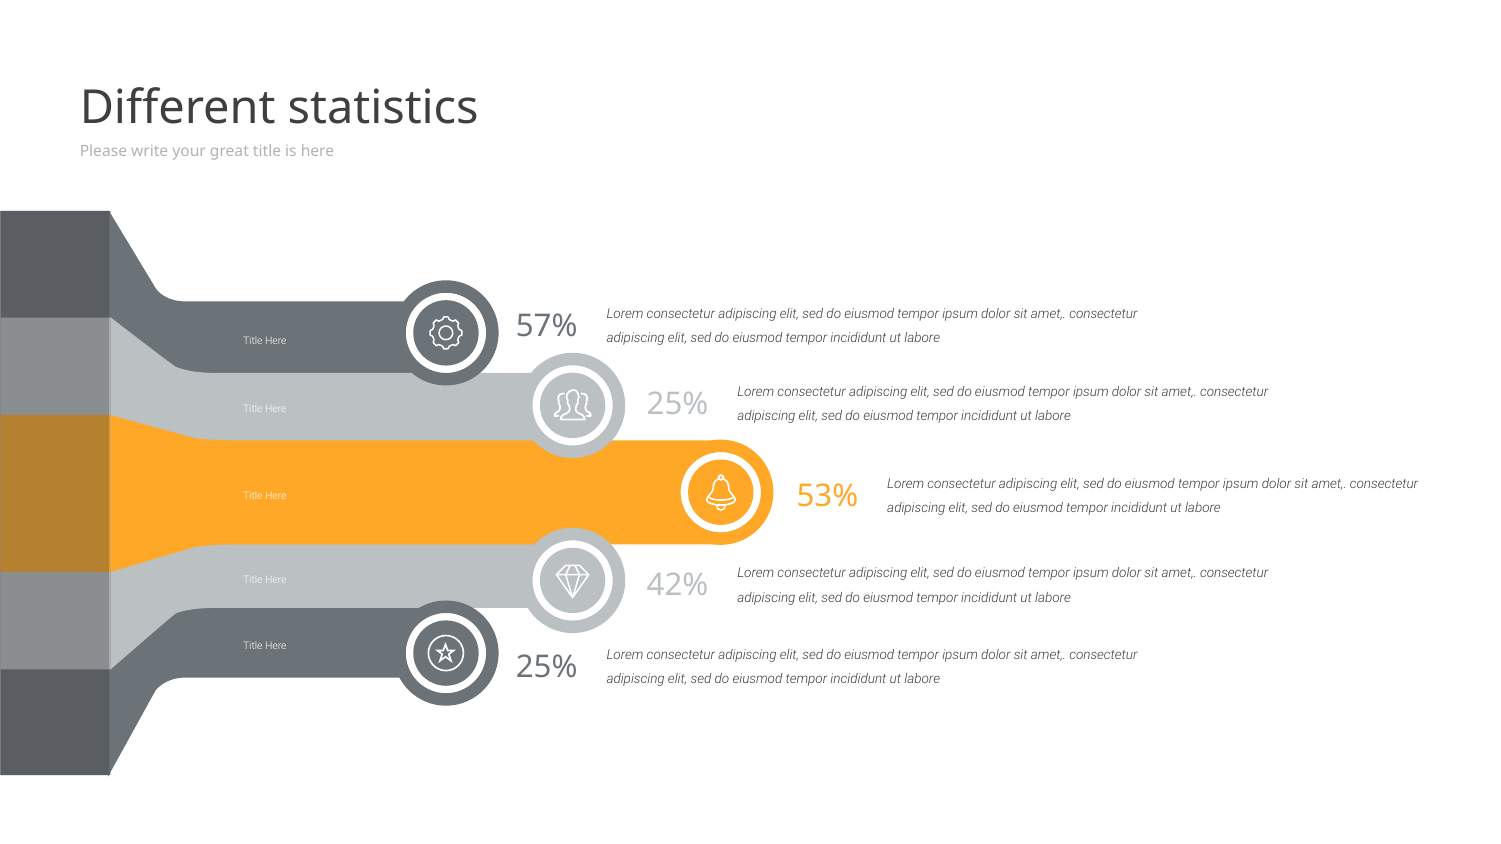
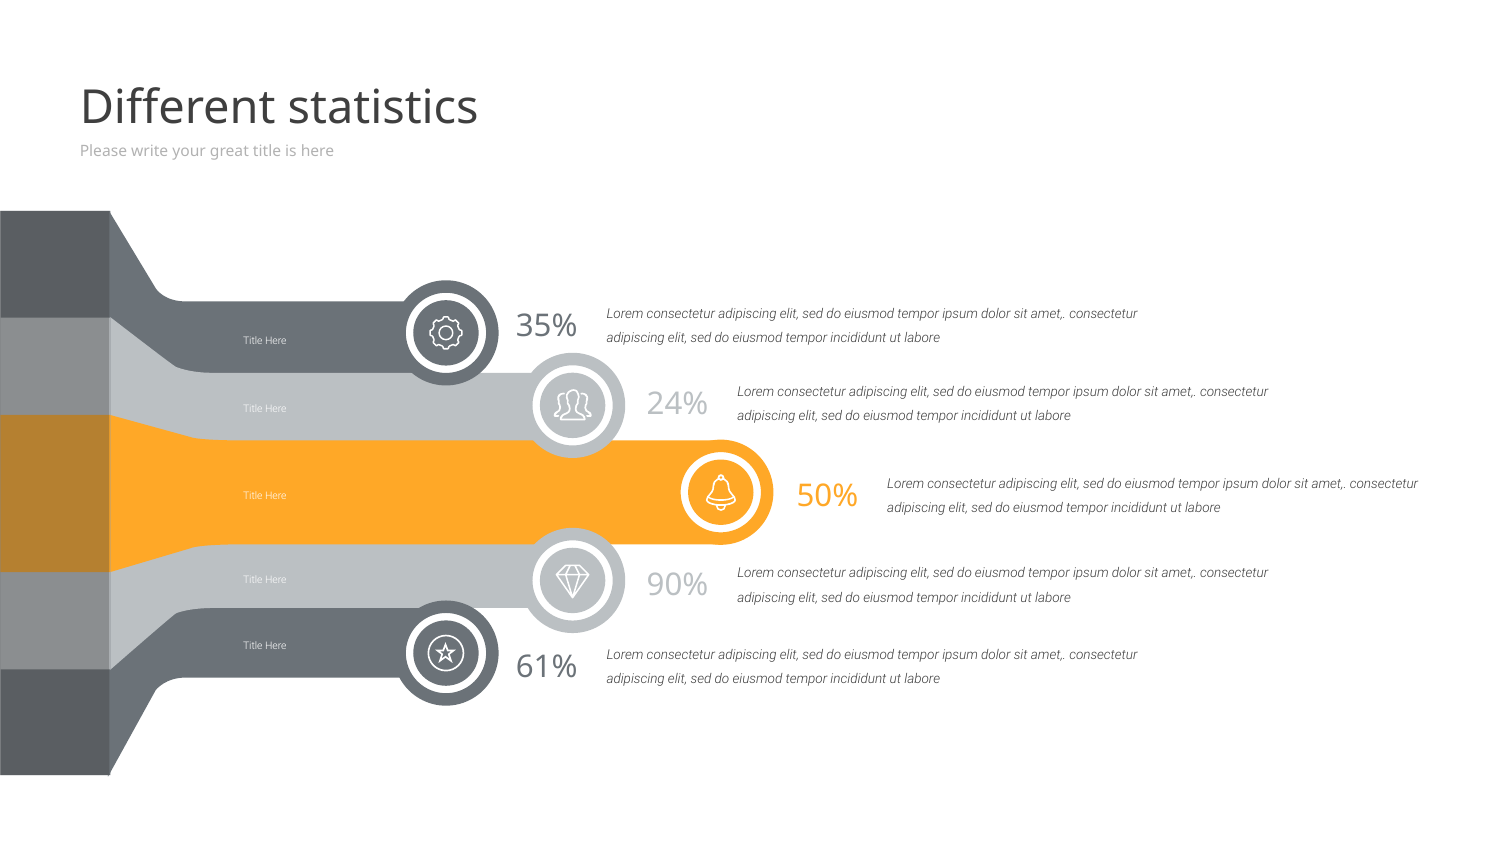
57%: 57% -> 35% (547, 326)
25%: 25% -> 24% (678, 404)
53%: 53% -> 50% (827, 496)
42%: 42% -> 90% (678, 586)
25%: 25% -> 61% (547, 667)
